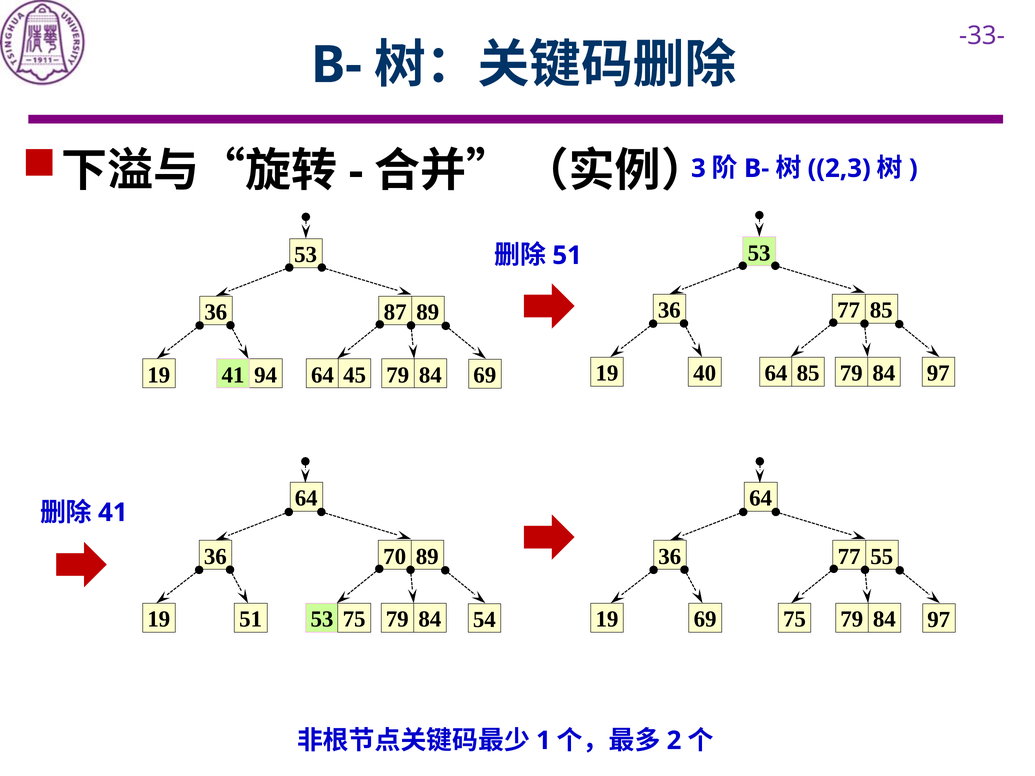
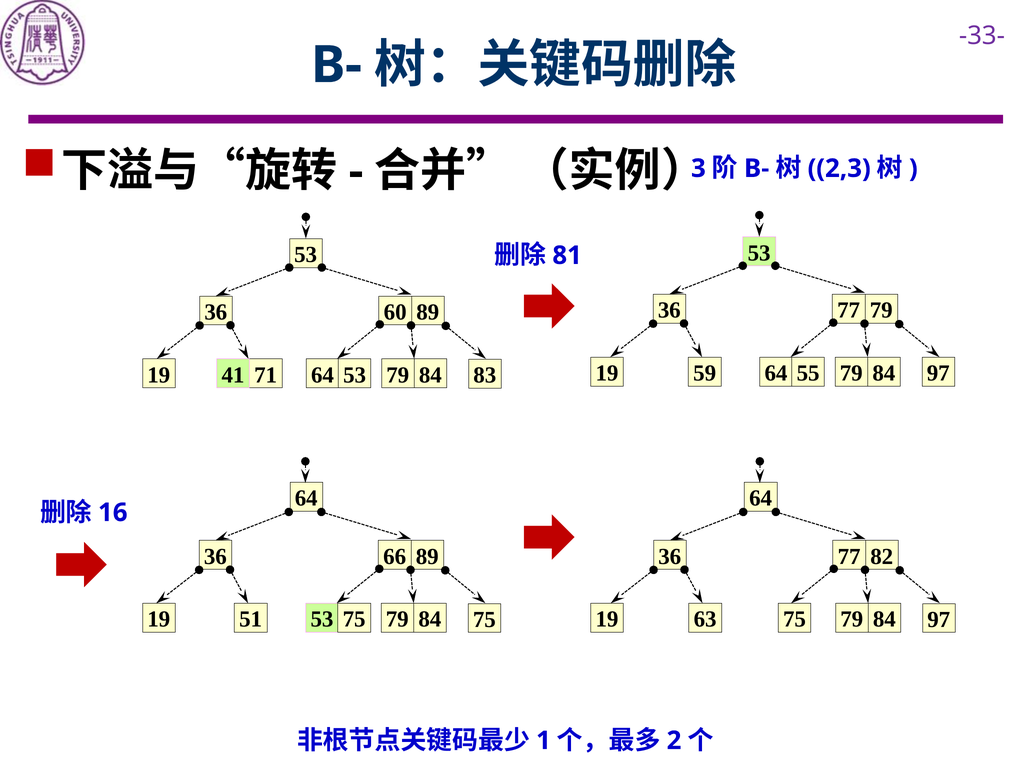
51: 51 -> 81 (567, 256)
77 85: 85 -> 79 (881, 310)
87: 87 -> 60 (395, 312)
40: 40 -> 59 (705, 373)
64 85: 85 -> 55 (808, 373)
94: 94 -> 71 (266, 375)
64 45: 45 -> 53 (355, 375)
41 69: 69 -> 83 (485, 375)
41: 41 -> 16 (113, 513)
70: 70 -> 66 (395, 557)
55: 55 -> 82 (882, 557)
51 54: 54 -> 75 (484, 620)
19 69: 69 -> 63 (705, 620)
